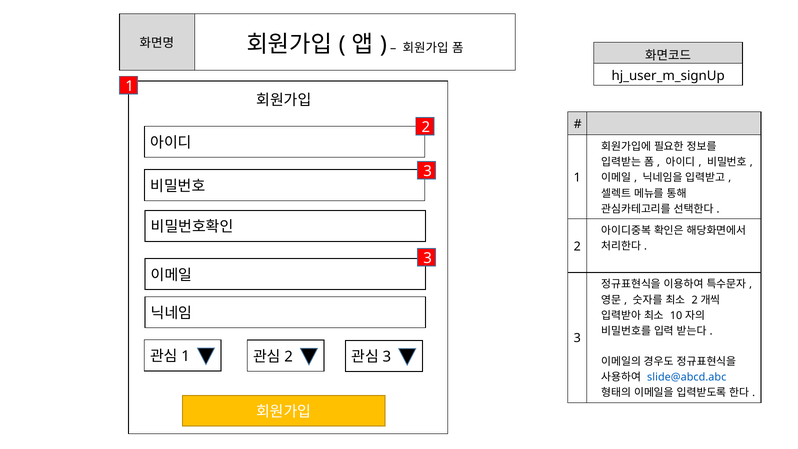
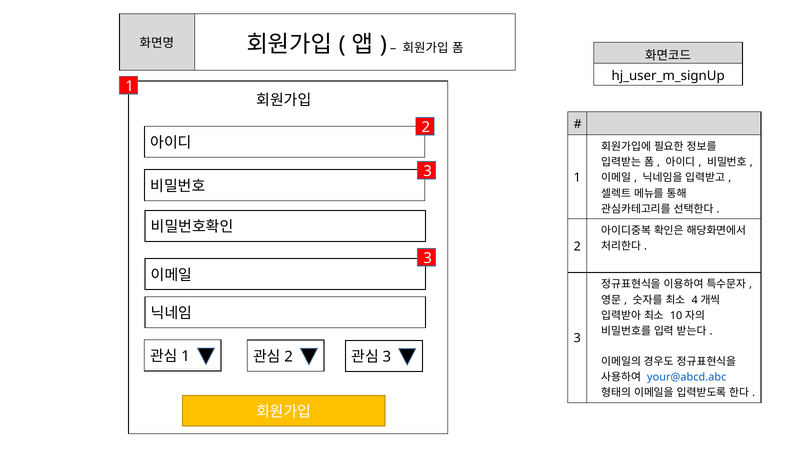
2: 2 -> 4 (695, 300)
slide@abcd.abc: slide@abcd.abc -> your@abcd.abc (687, 377)
